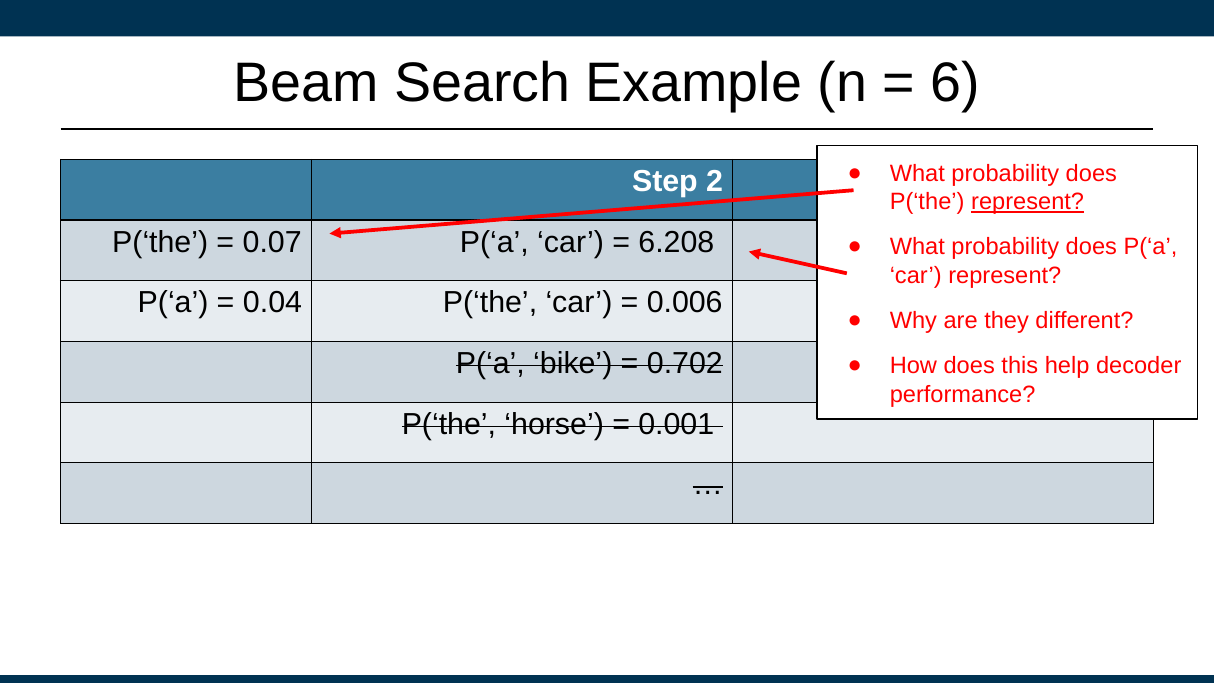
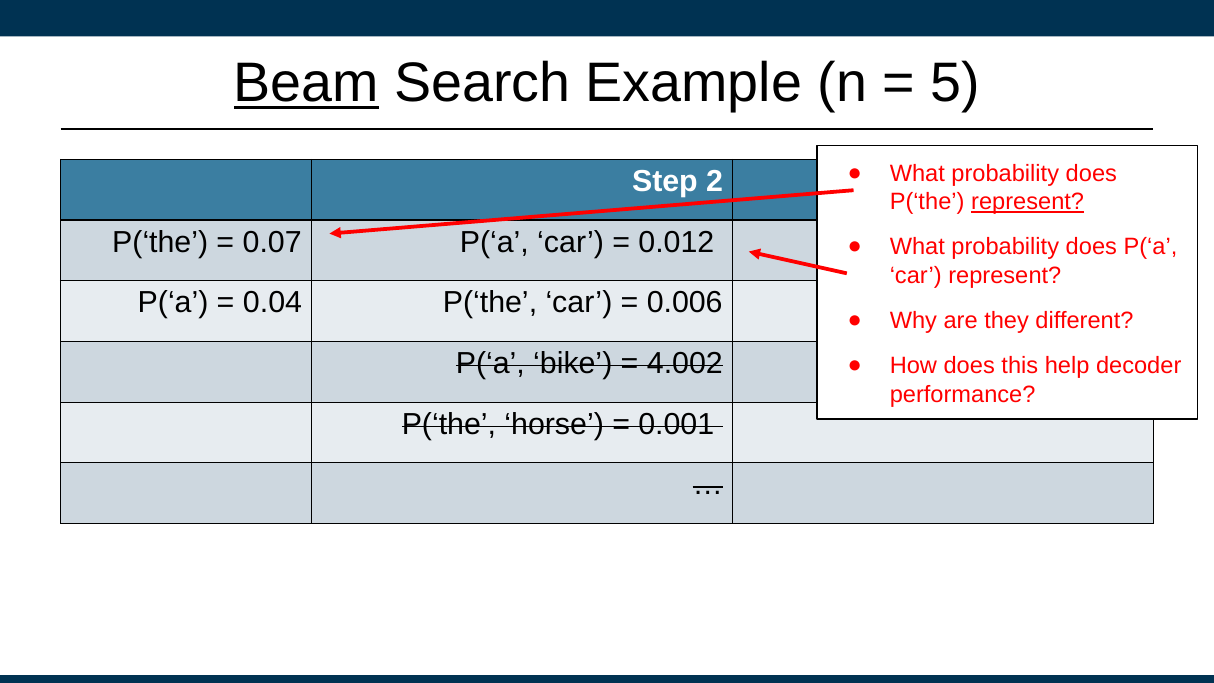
Beam underline: none -> present (306, 84)
6: 6 -> 5 (955, 84)
6.208: 6.208 -> 0.012 (676, 242)
0.702: 0.702 -> 4.002 (685, 364)
